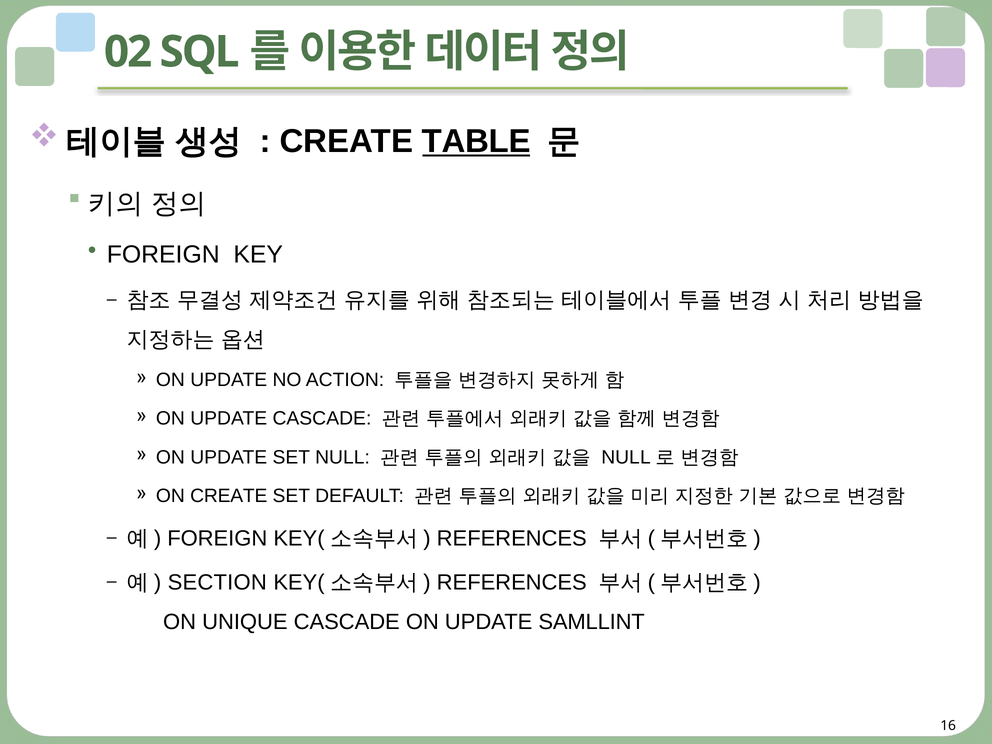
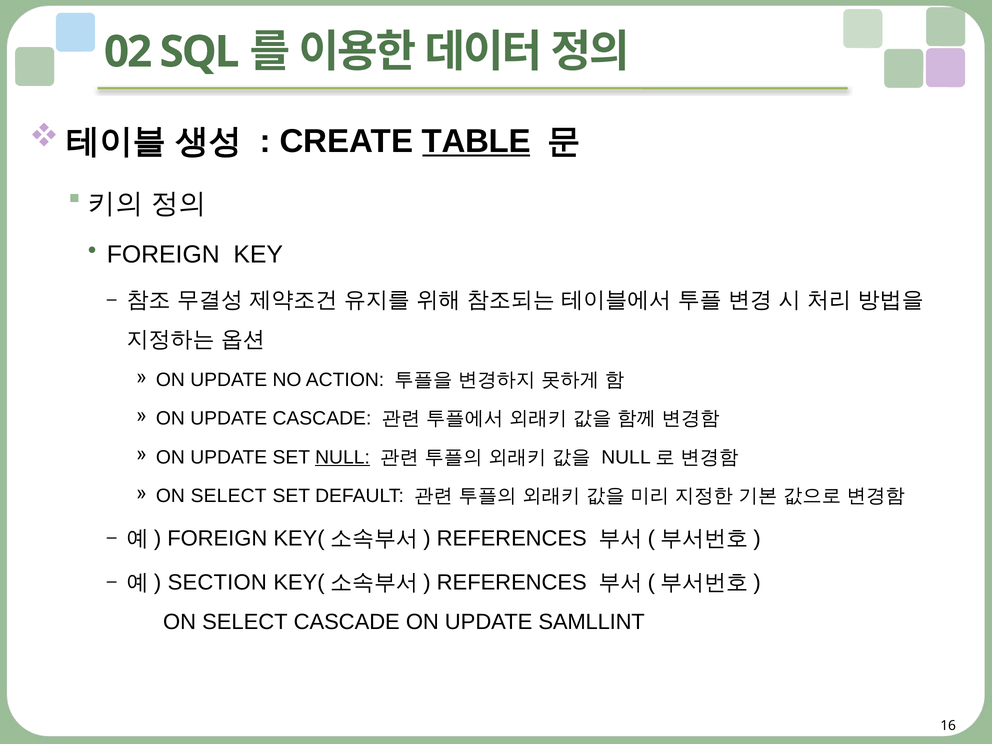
NULL underline: none -> present (343, 457)
CREATE: CREATE -> SELECT (229, 496)
UNIQUE: UNIQUE -> SELECT (245, 622)
